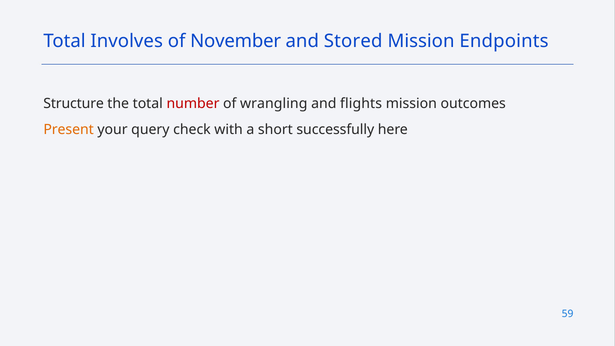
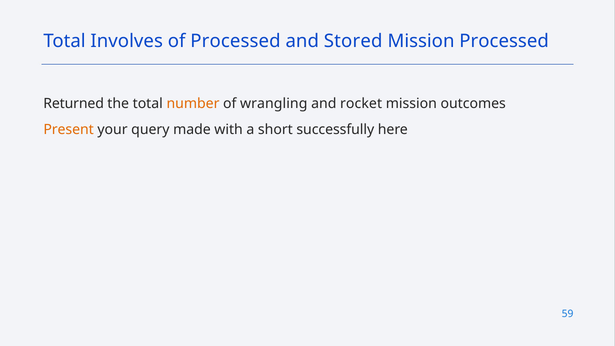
of November: November -> Processed (235, 41)
Mission Endpoints: Endpoints -> Processed (504, 41)
Structure: Structure -> Returned (74, 104)
number colour: red -> orange (193, 104)
flights: flights -> rocket (361, 104)
check: check -> made (192, 130)
